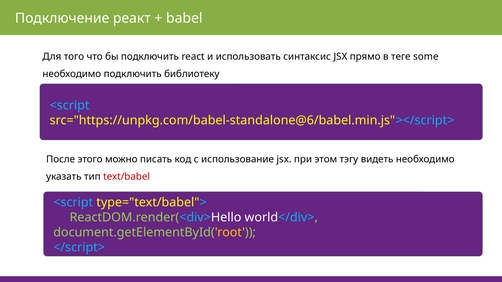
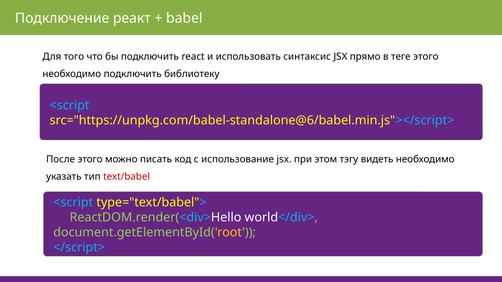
теге some: some -> этого (426, 57)
